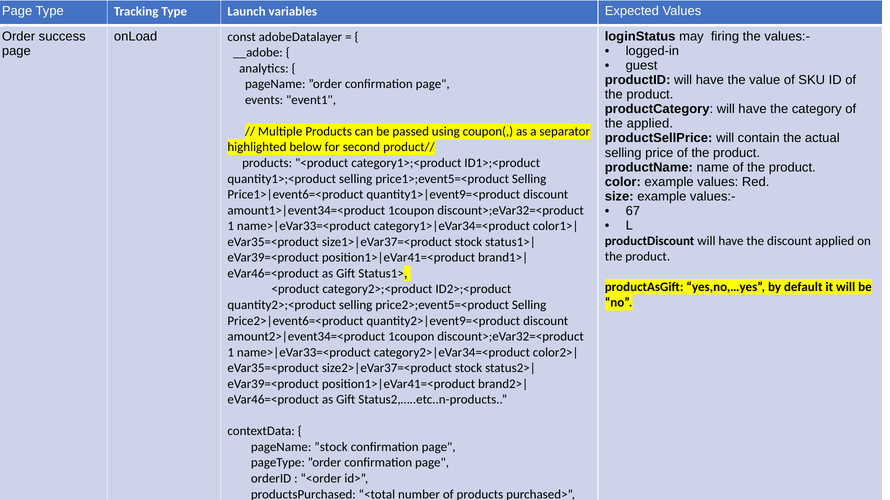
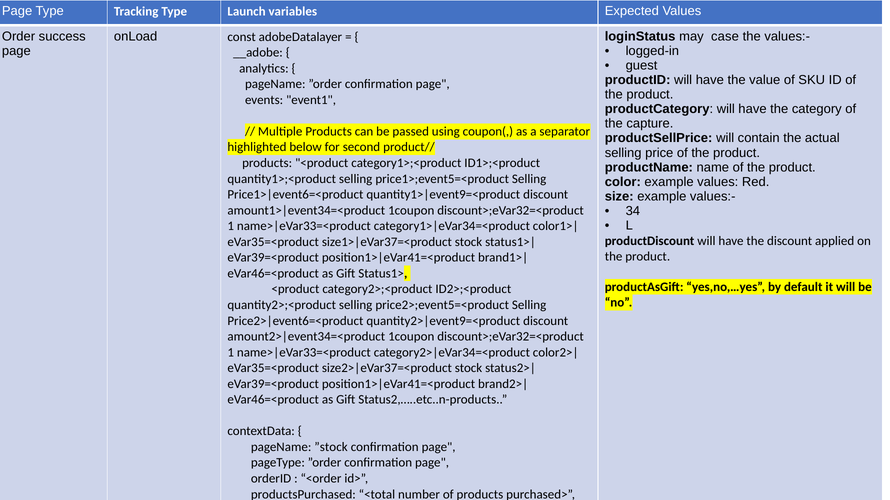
firing: firing -> case (725, 36)
the applied: applied -> capture (650, 124)
67: 67 -> 34 (633, 211)
